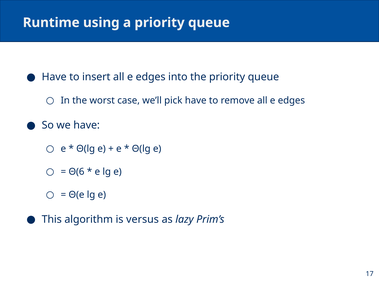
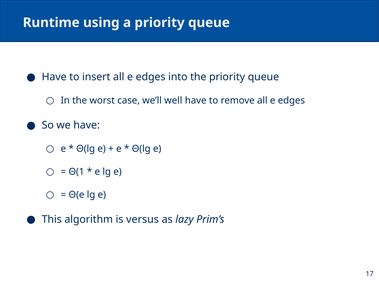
pick: pick -> well (173, 100)
Θ(6: Θ(6 -> Θ(1 (76, 171)
